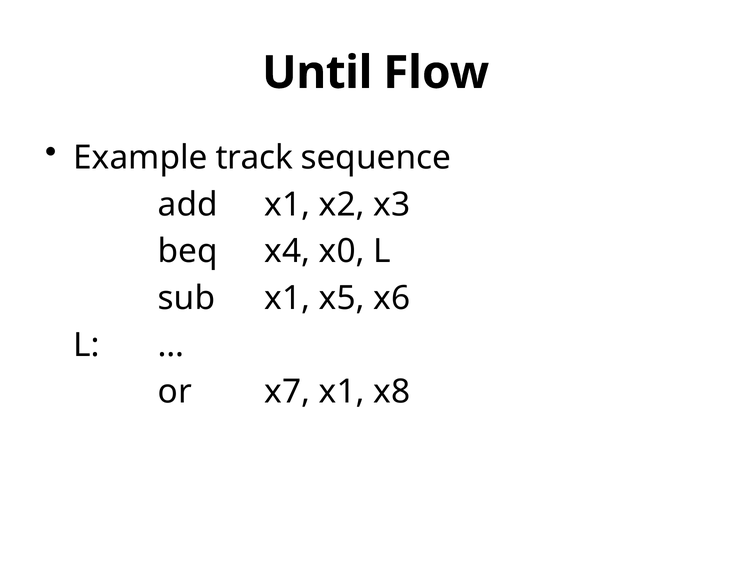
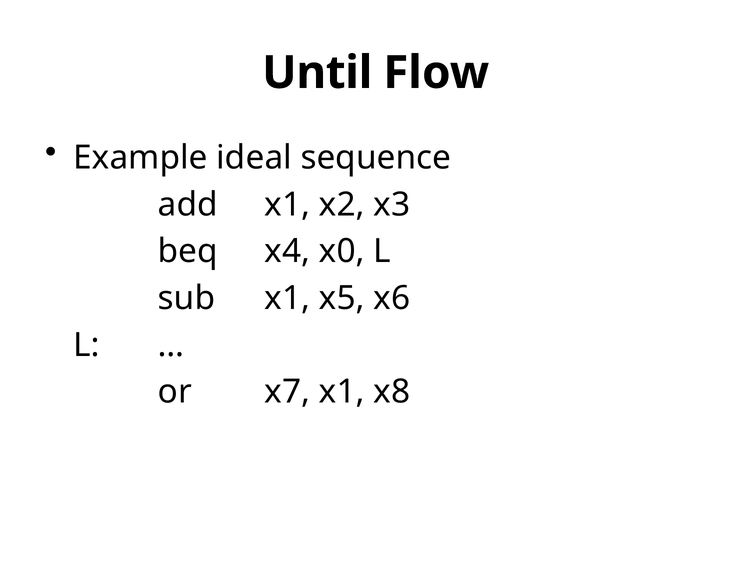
track: track -> ideal (254, 158)
